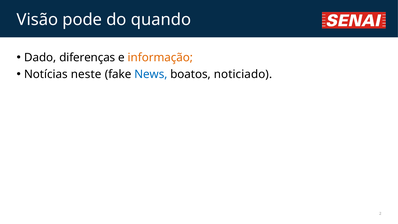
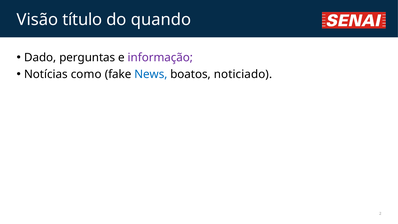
pode: pode -> título (82, 20)
diferenças: diferenças -> perguntas (87, 58)
informação colour: orange -> purple (160, 58)
neste: neste -> como (86, 74)
